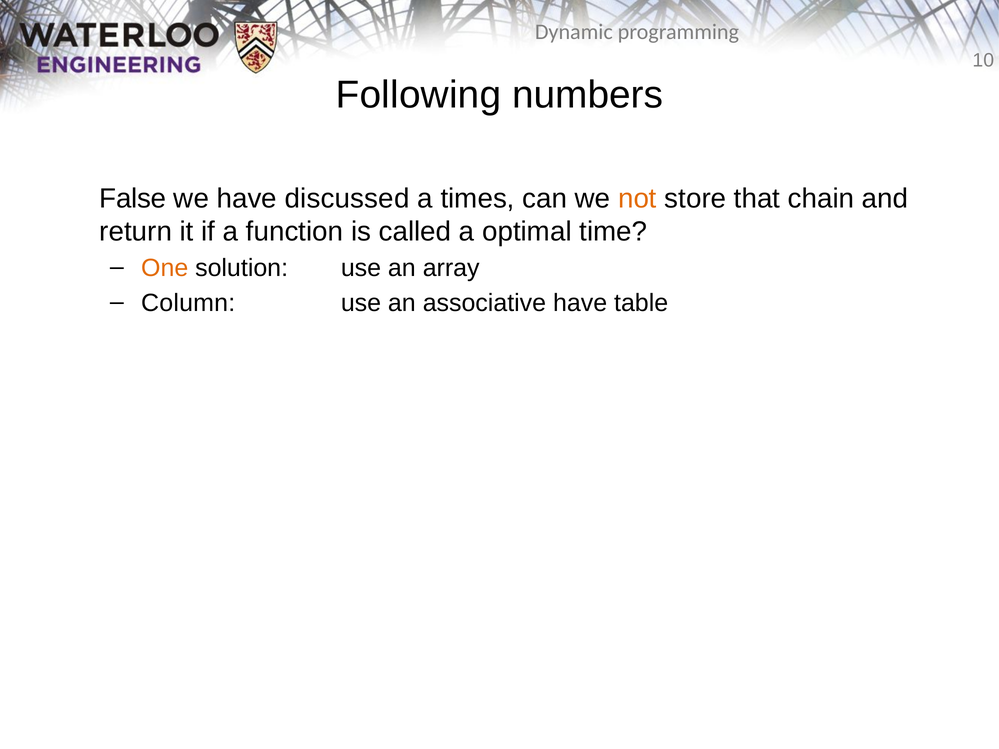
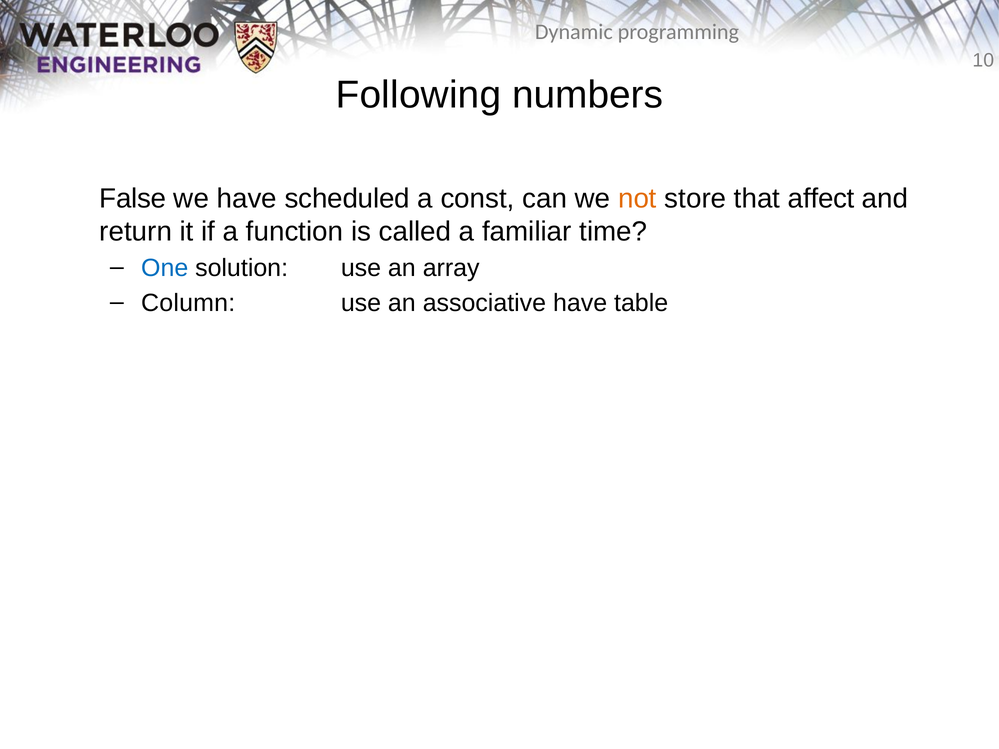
discussed: discussed -> scheduled (347, 198)
times: times -> const (478, 198)
chain: chain -> affect (821, 198)
optimal: optimal -> familiar (527, 232)
One colour: orange -> blue (165, 268)
